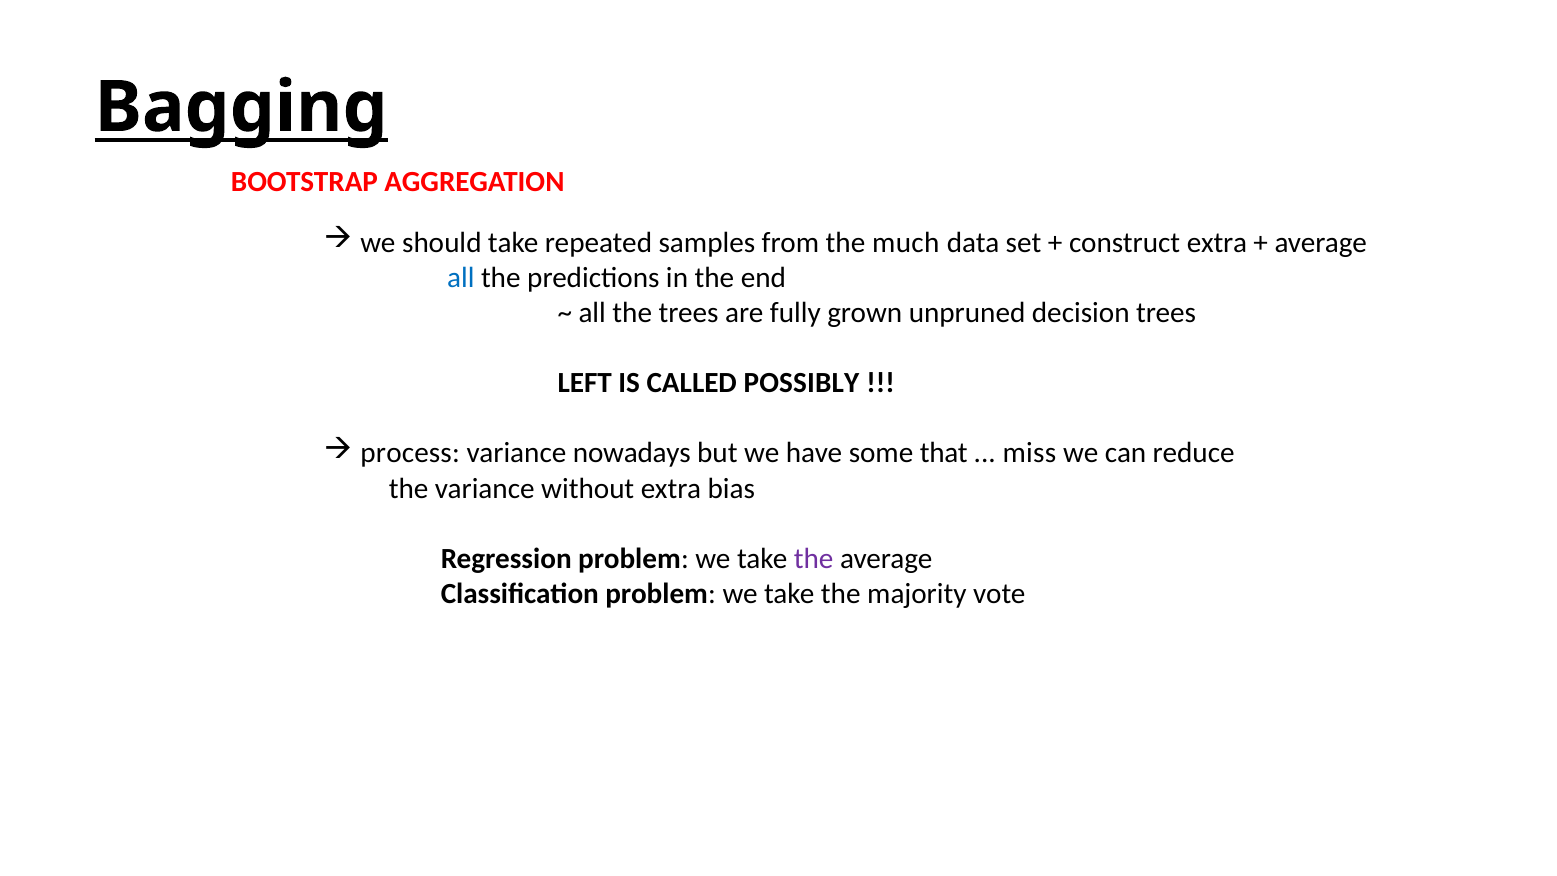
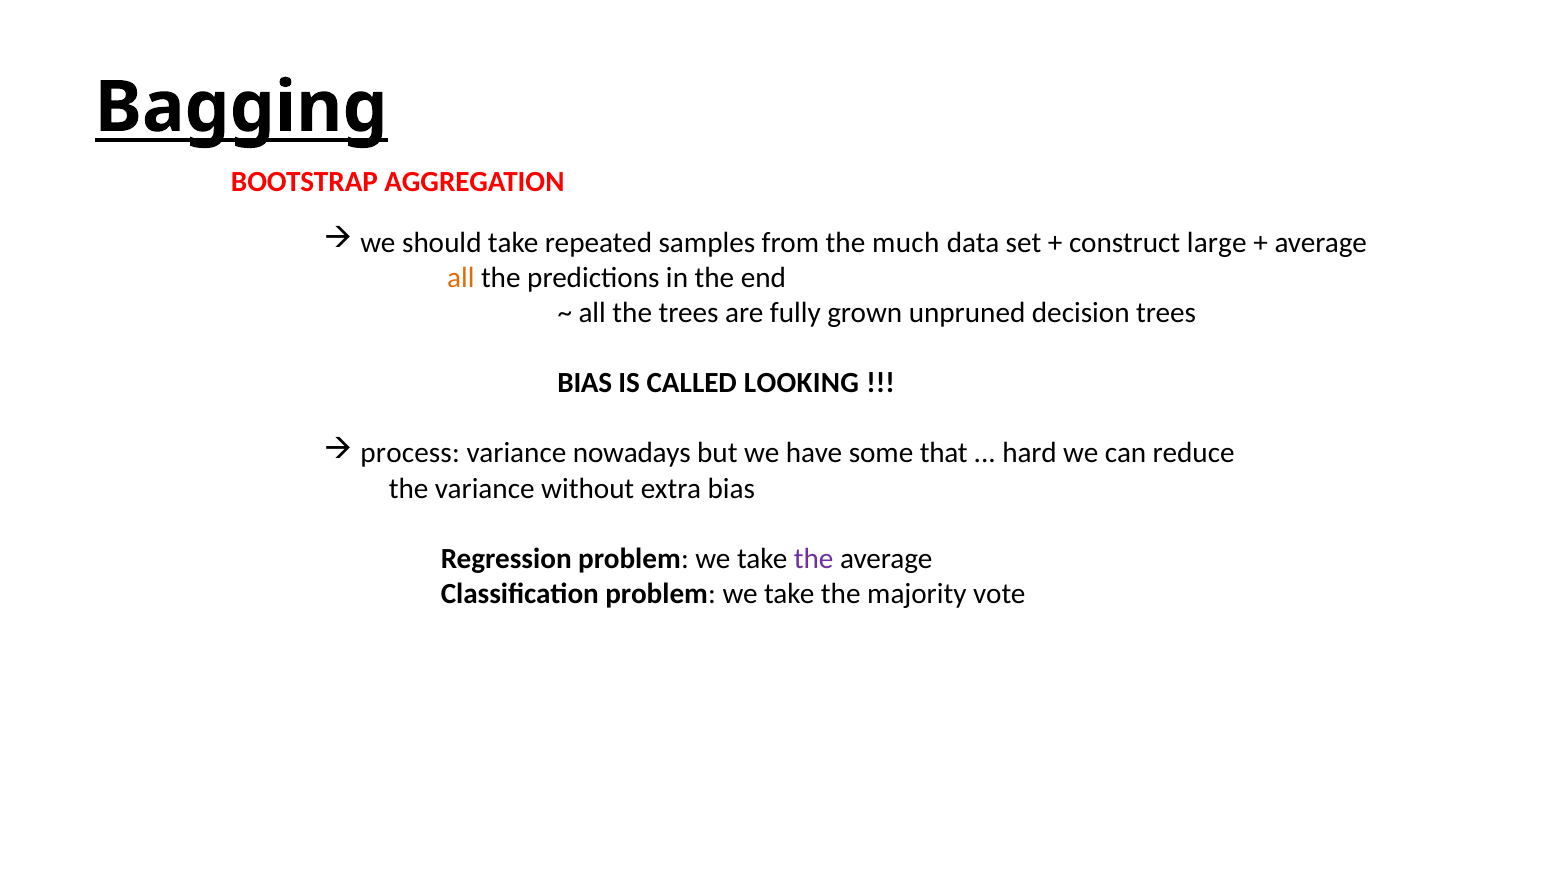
construct extra: extra -> large (1217, 243)
all colour: blue -> orange (461, 278)
LEFT: LEFT -> BIAS (585, 383)
POSSIBLY: POSSIBLY -> LOOKING (801, 383)
miss: miss -> hard (1030, 453)
